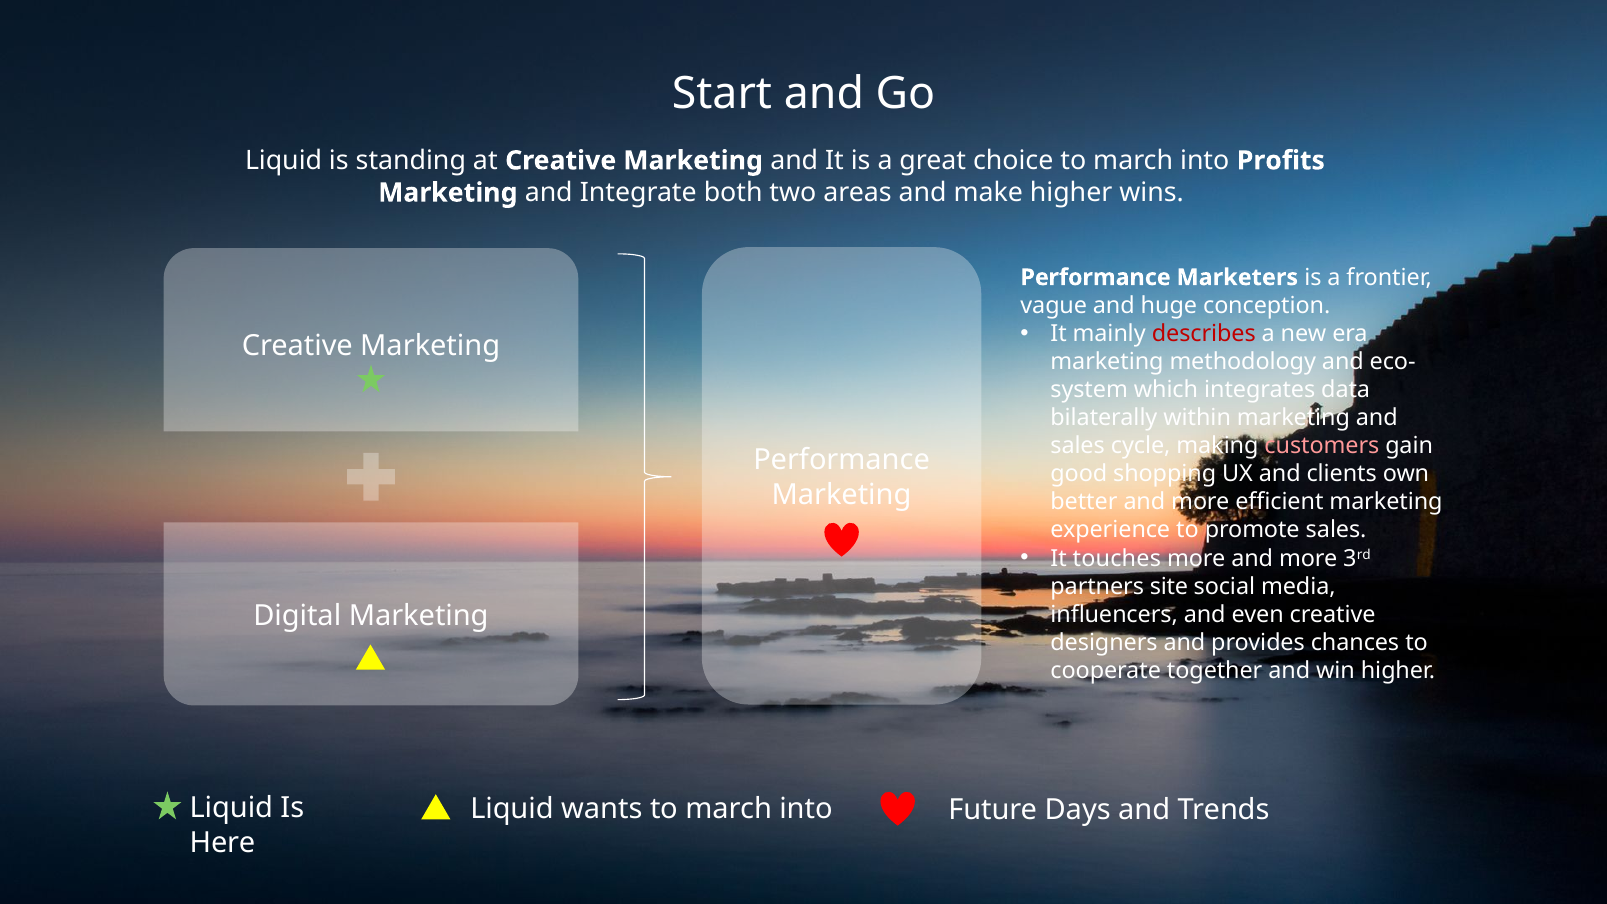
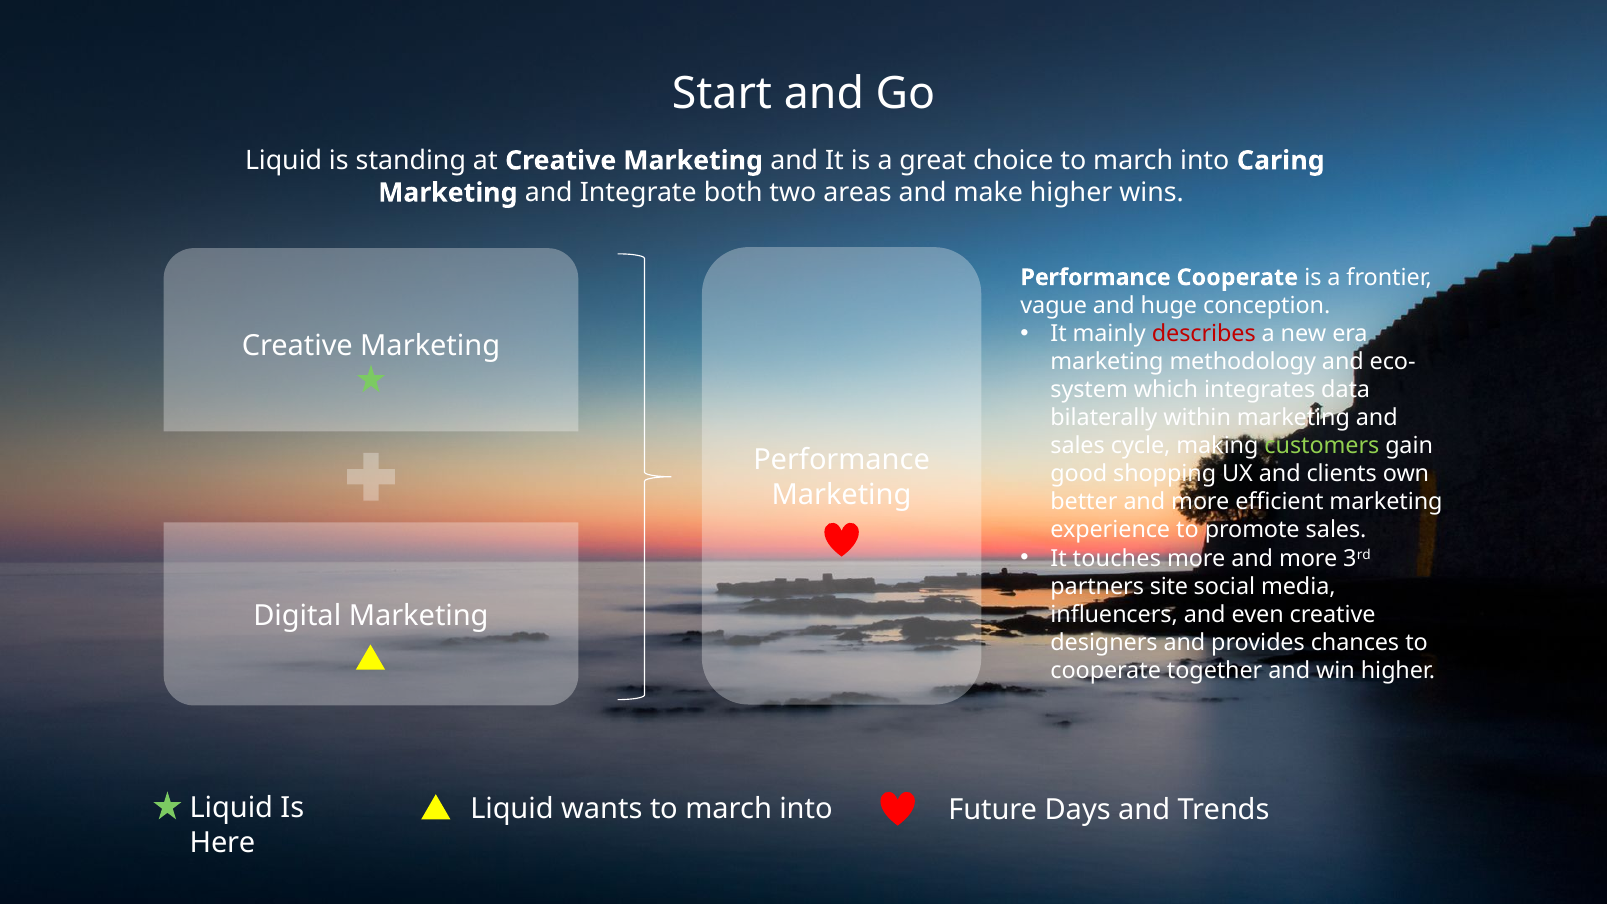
Profits: Profits -> Caring (1281, 161)
Performance Marketers: Marketers -> Cooperate (1237, 277)
customers colour: pink -> light green (1322, 446)
